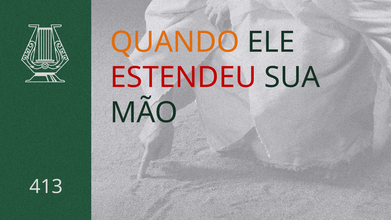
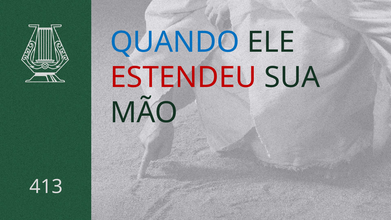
QUANDO colour: orange -> blue (175, 42)
